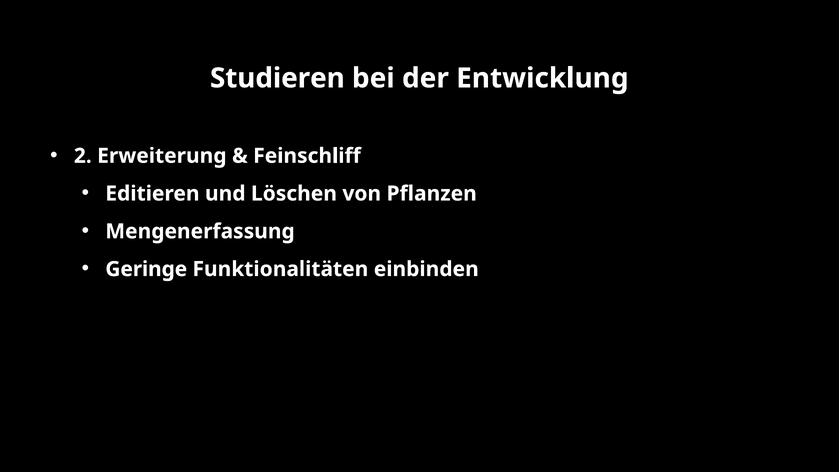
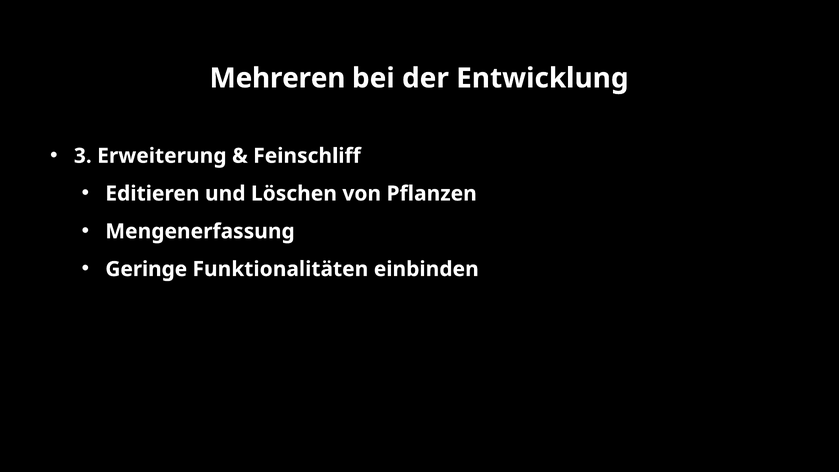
Studieren: Studieren -> Mehreren (277, 78)
2: 2 -> 3 (83, 156)
